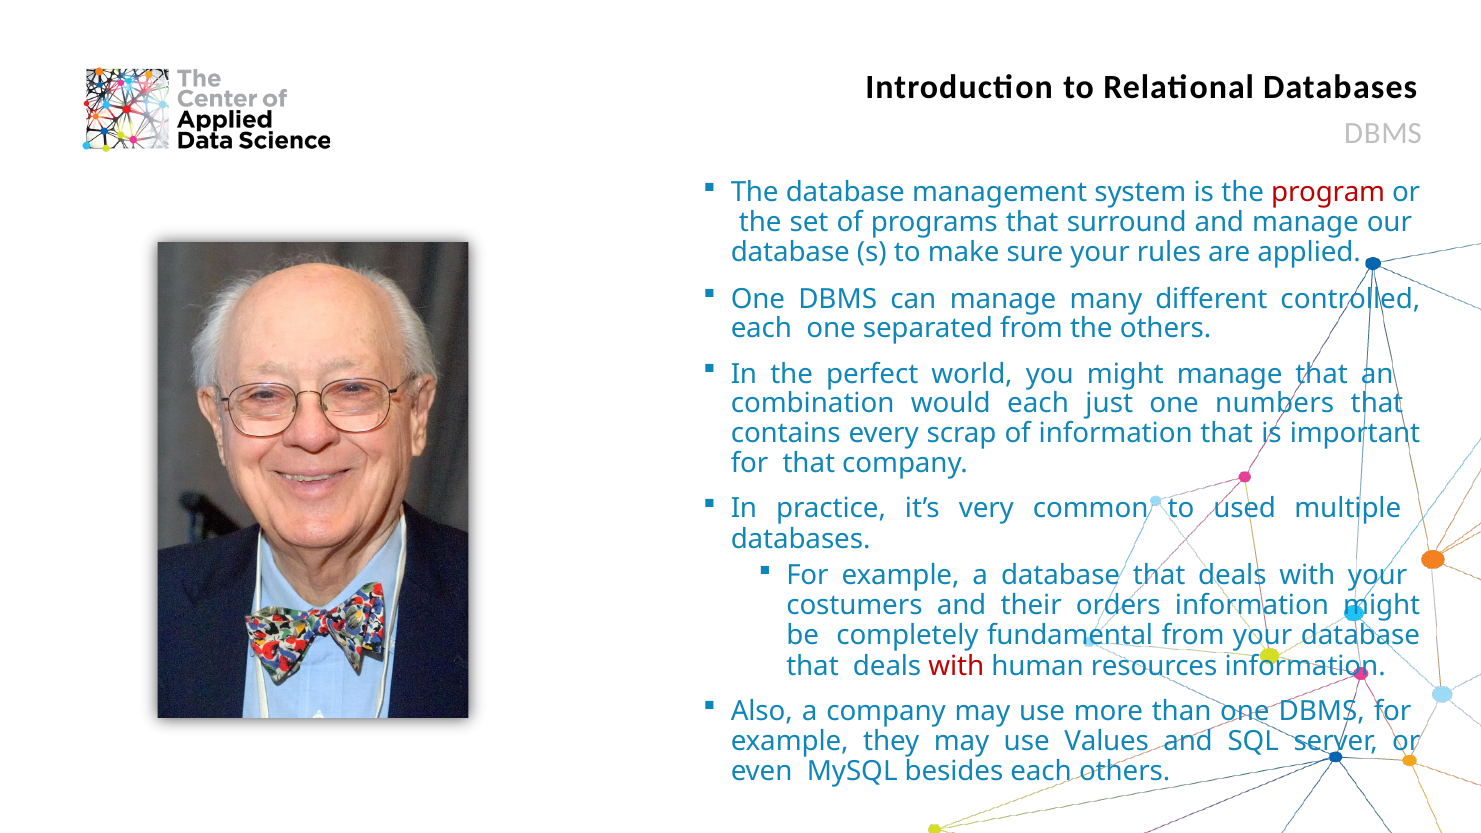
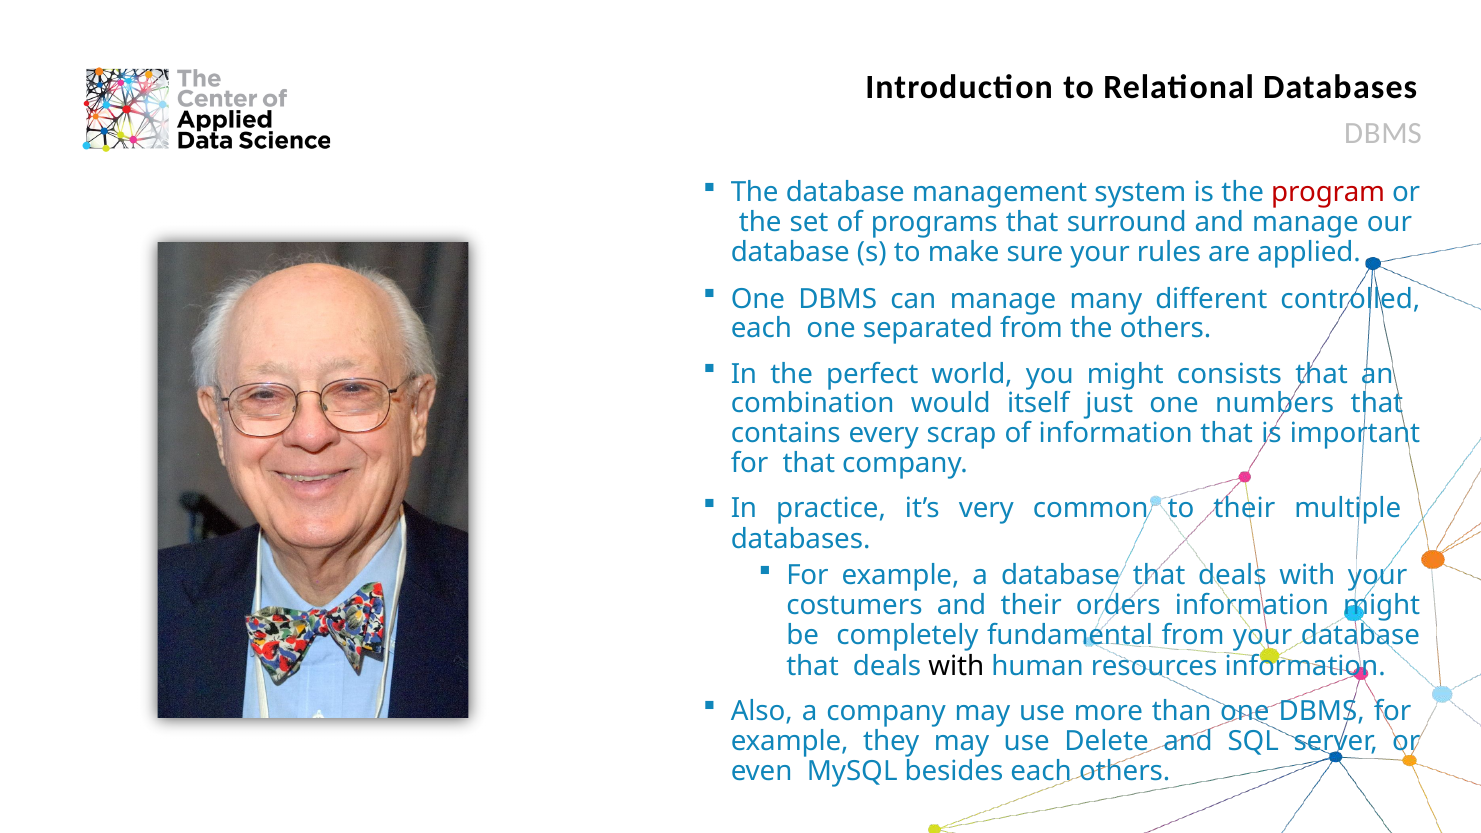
might manage: manage -> consists (1229, 374)
would each: each -> itself (1038, 404)
to used: used -> their (1244, 509)
with colour: red -> black (956, 666)
Values: Values -> Delete (1107, 741)
